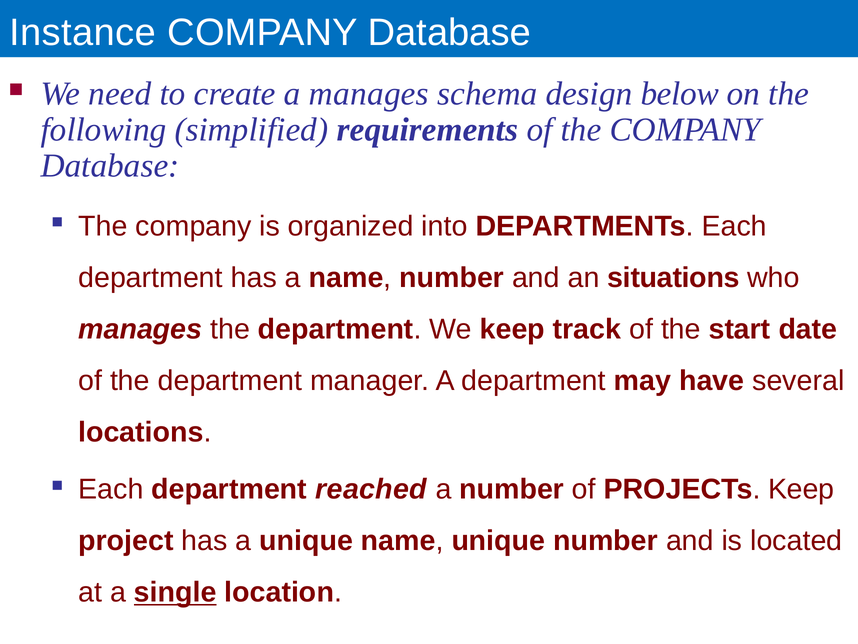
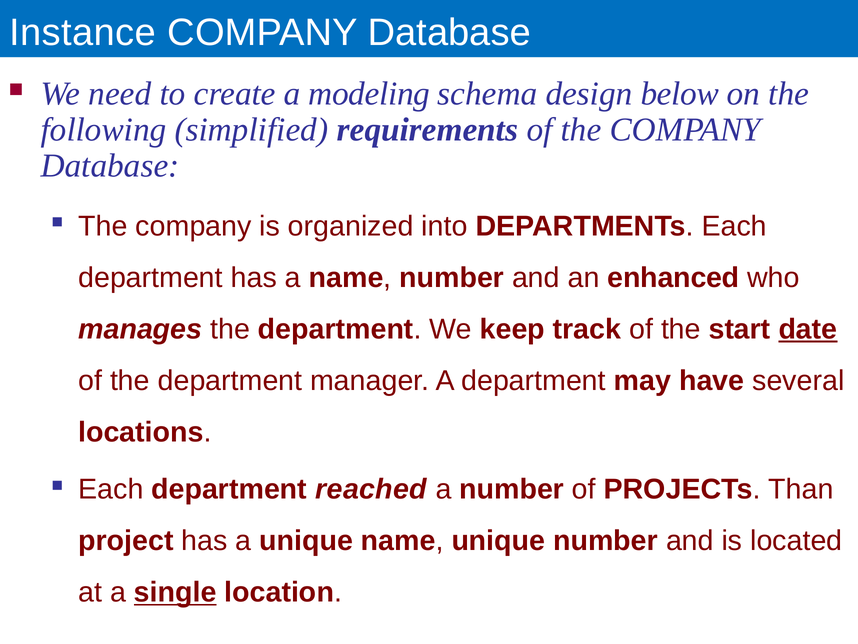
a manages: manages -> modeling (369, 94)
situations: situations -> enhanced (673, 277)
date underline: none -> present (808, 329)
PROJECTs Keep: Keep -> Than (801, 489)
